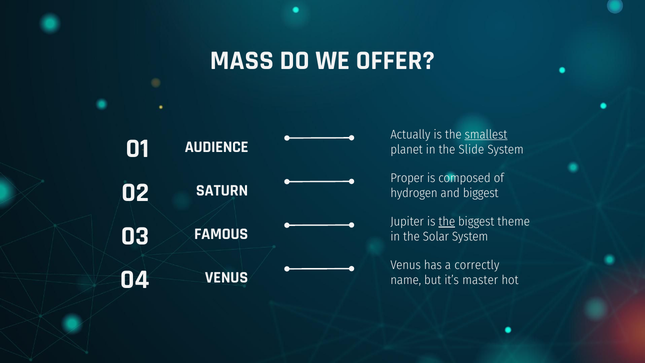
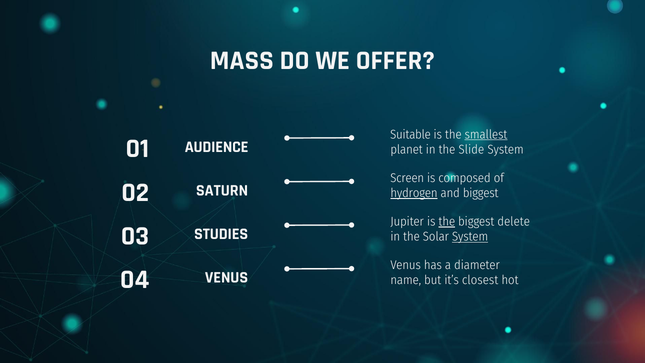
Actually: Actually -> Suitable (410, 134)
Proper: Proper -> Screen (407, 178)
hydrogen underline: none -> present (414, 193)
theme: theme -> delete (514, 222)
FAMOUS: FAMOUS -> STUDIES (221, 234)
System underline: none -> present (470, 237)
correctly: correctly -> diameter (477, 265)
master: master -> closest (480, 280)
